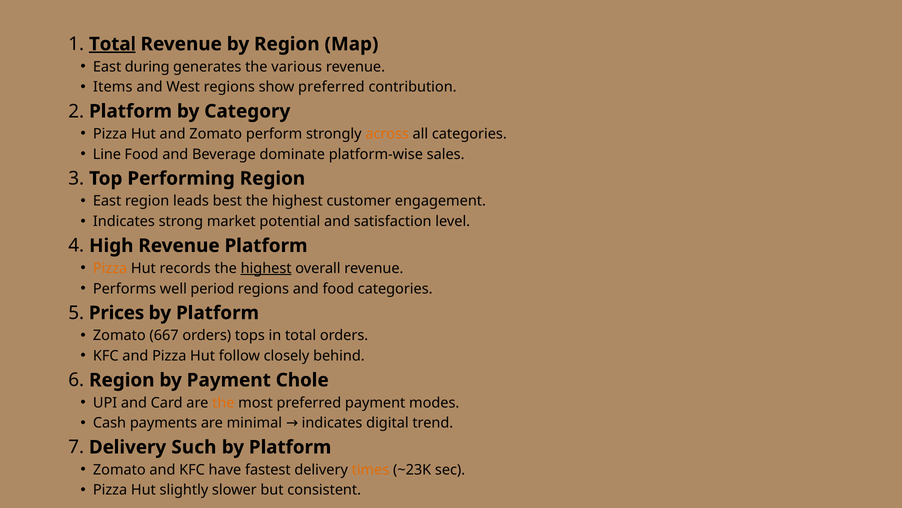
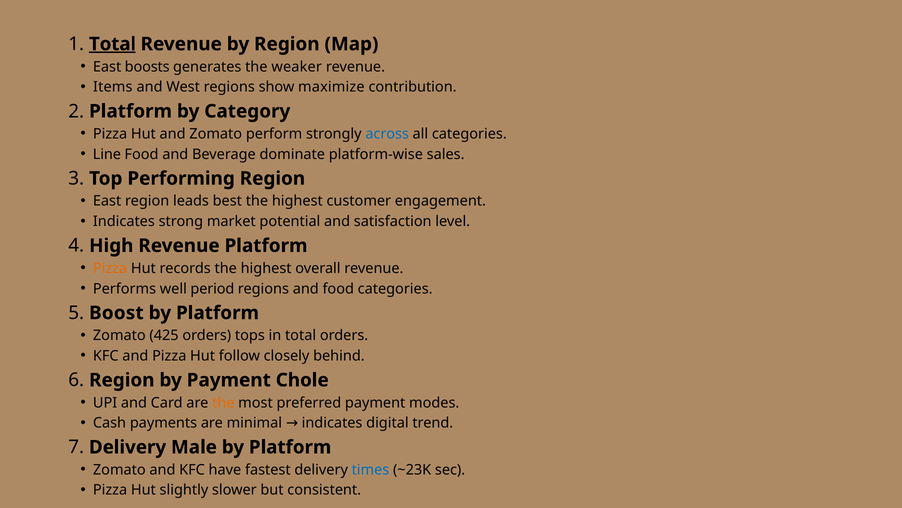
during: during -> boosts (147, 67)
various: various -> weaker (297, 67)
show preferred: preferred -> maximize (331, 87)
across colour: orange -> blue (387, 134)
highest underline: present -> none (266, 268)
Prices: Prices -> Boost (116, 313)
667: 667 -> 425 (164, 335)
Such: Such -> Male (194, 447)
times colour: orange -> blue (370, 469)
